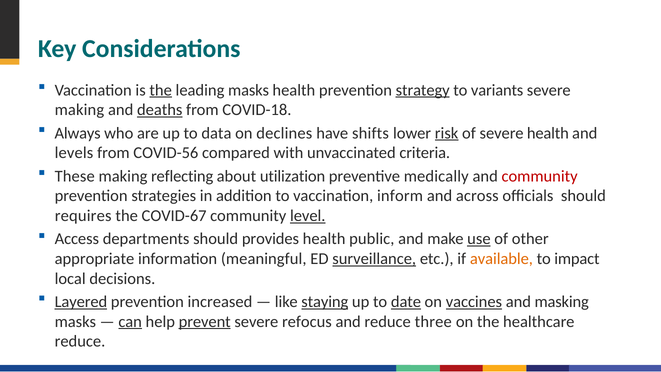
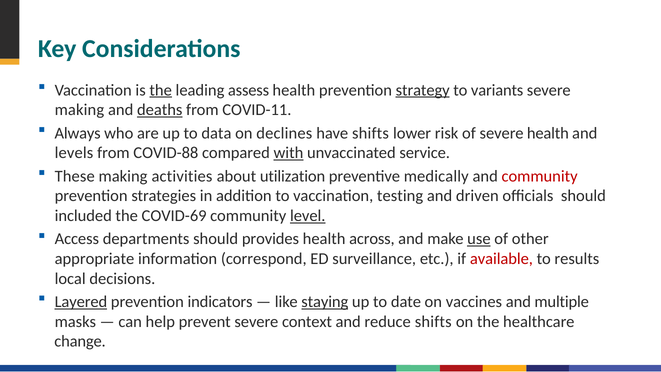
leading masks: masks -> assess (249, 90)
COVID-18: COVID-18 -> COVID-11 (257, 110)
risk underline: present -> none (447, 133)
COVID-56: COVID-56 -> COVID-88 (166, 153)
with underline: none -> present (288, 153)
criteria: criteria -> service (425, 153)
reflecting: reflecting -> activities (182, 176)
inform: inform -> testing (400, 196)
across: across -> driven (477, 196)
requires: requires -> included (83, 216)
COVID-67: COVID-67 -> COVID-69 (174, 216)
public: public -> across (372, 239)
meaningful: meaningful -> correspond (264, 259)
surveillance underline: present -> none (374, 259)
available colour: orange -> red (501, 259)
impact: impact -> results (577, 259)
increased: increased -> indicators (220, 302)
date underline: present -> none (406, 302)
vaccines underline: present -> none (474, 302)
masking: masking -> multiple (562, 302)
can underline: present -> none (130, 321)
prevent underline: present -> none (205, 321)
refocus: refocus -> context (307, 321)
reduce three: three -> shifts (433, 321)
reduce: reduce -> change (80, 341)
